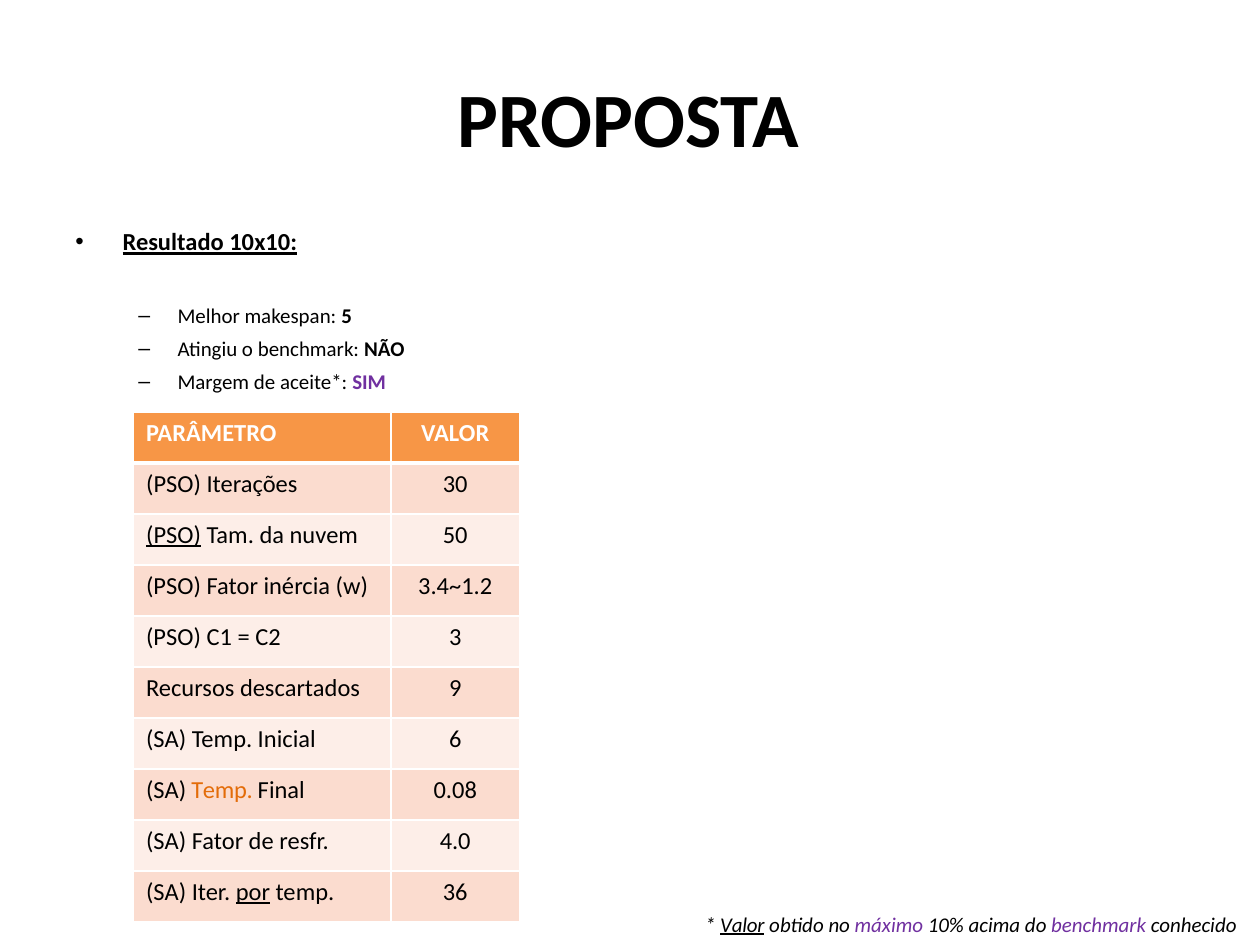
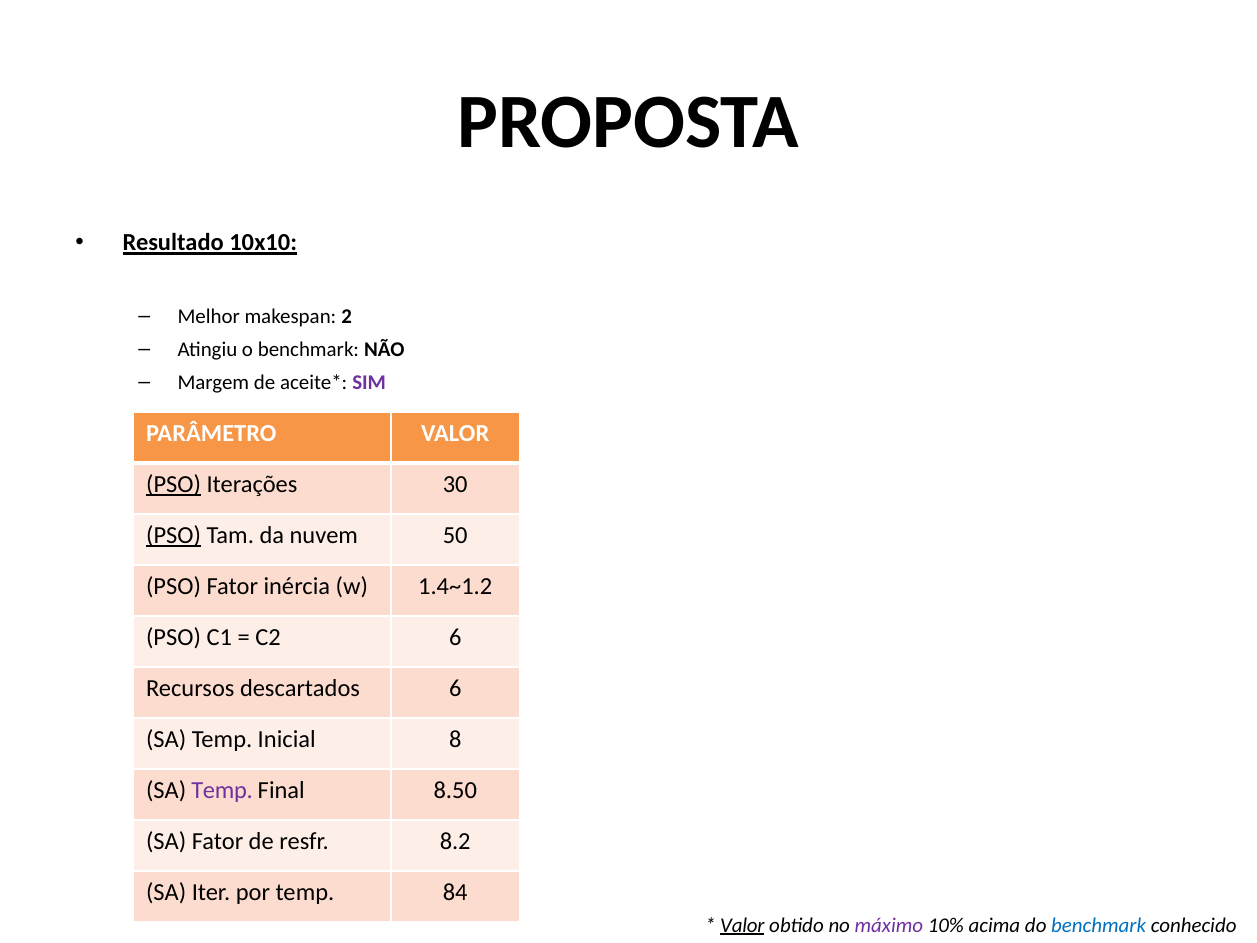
5: 5 -> 2 (347, 316)
PSO underline: none -> present (174, 484)
3.4~1.2: 3.4~1.2 -> 1.4~1.2 (455, 586)
C2 3: 3 -> 6 (455, 637)
descartados 9: 9 -> 6 (455, 688)
6: 6 -> 8 (455, 739)
Temp colour: orange -> purple (222, 790)
0.08: 0.08 -> 8.50 (455, 790)
4.0: 4.0 -> 8.2 (455, 841)
por underline: present -> none (253, 892)
36: 36 -> 84 (455, 892)
benchmark colour: purple -> blue (1099, 925)
